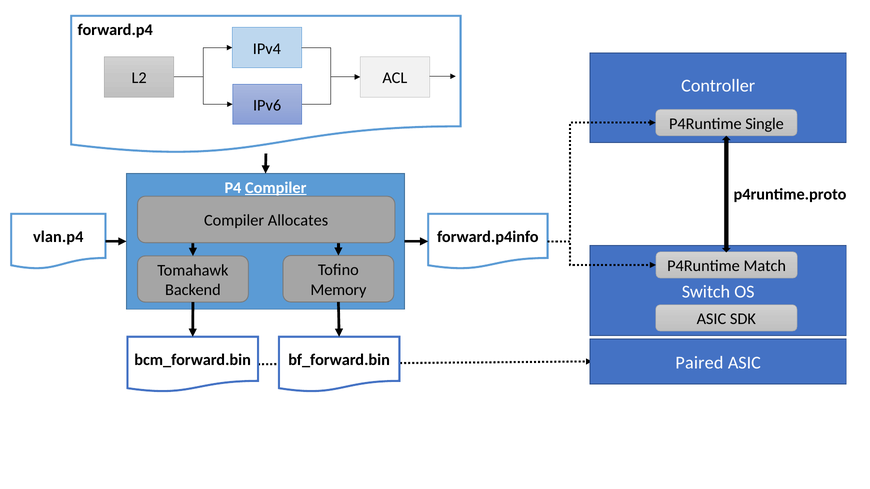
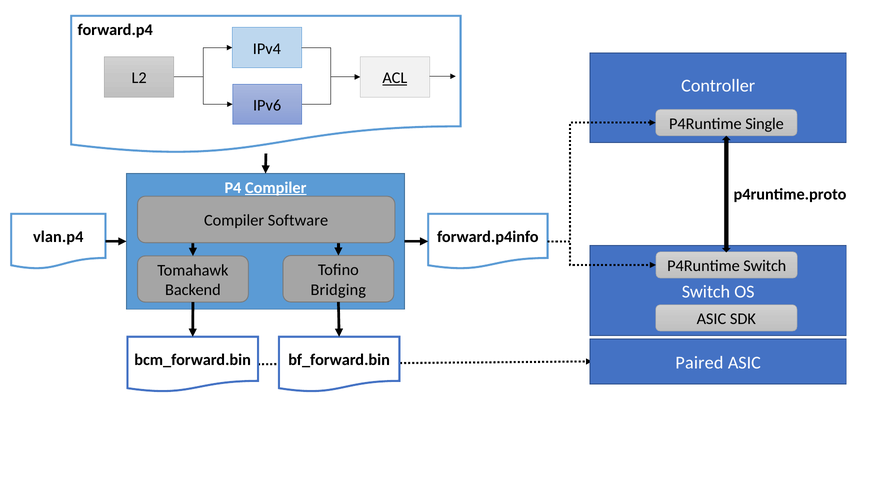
ACL underline: none -> present (395, 78)
Allocates: Allocates -> Software (298, 221)
P4Runtime Match: Match -> Switch (765, 266)
Memory: Memory -> Bridging (338, 290)
